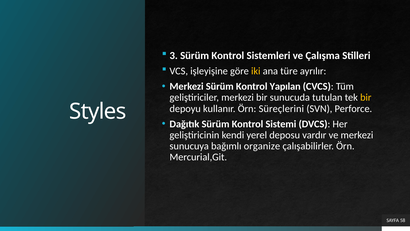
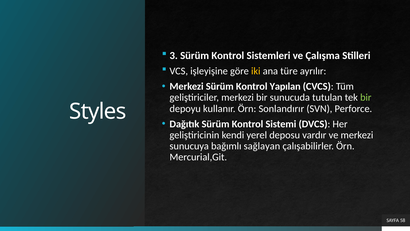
bir colour: yellow -> light green (366, 97)
Süreçlerini: Süreçlerini -> Sonlandırır (281, 108)
organize: organize -> sağlayan (262, 146)
